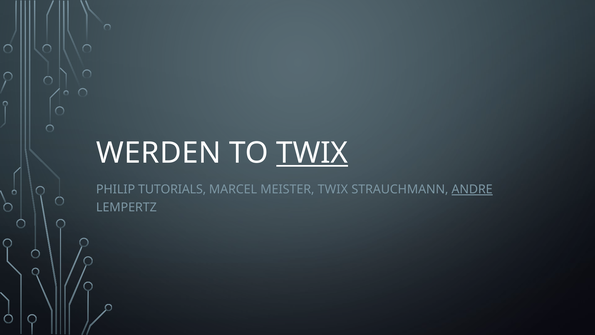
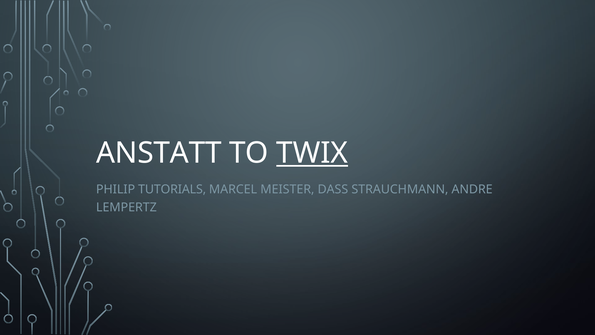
WERDEN: WERDEN -> ANSTATT (159, 153)
MEISTER TWIX: TWIX -> DASS (333, 189)
ANDRE underline: present -> none (472, 189)
